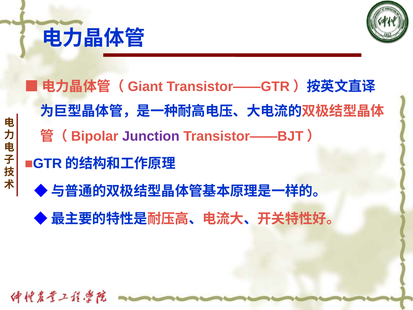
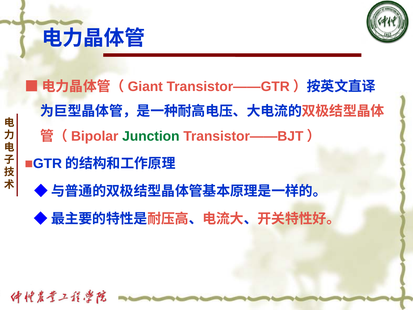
Junction colour: purple -> green (151, 136)
